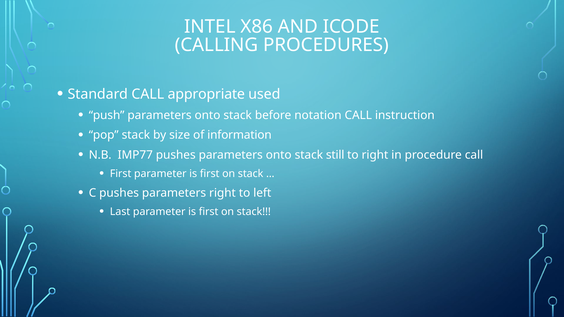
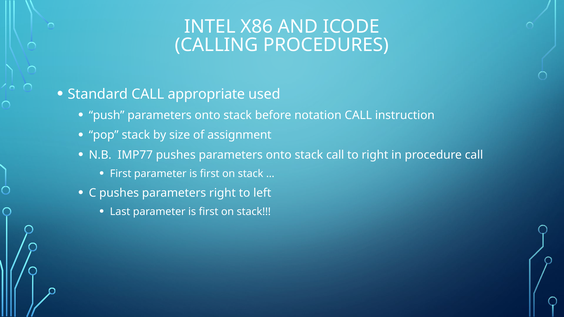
information: information -> assignment (239, 135)
stack still: still -> call (335, 155)
